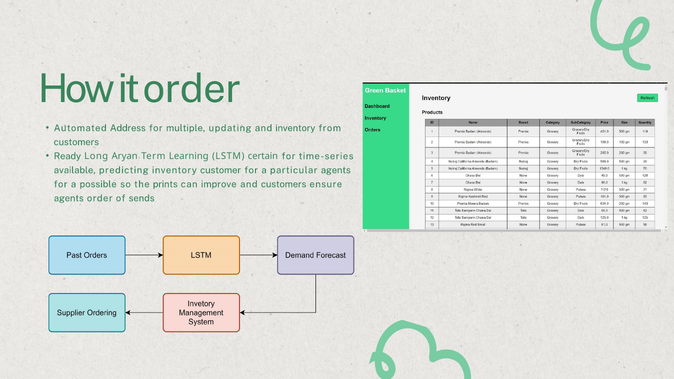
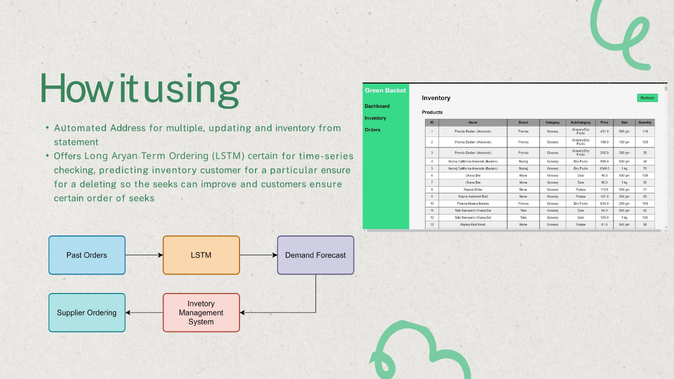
it order: order -> using (192, 89)
customers: customers -> statement (76, 142)
Ready: Ready -> Offers (67, 156)
Learning: Learning -> Ordering (189, 156)
available: available -> checking (75, 170)
particular agents: agents -> ensure (336, 170)
possible: possible -> deleting (98, 184)
the prints: prints -> seeks (165, 184)
agents: agents -> certain (69, 198)
of sends: sends -> seeks (142, 198)
